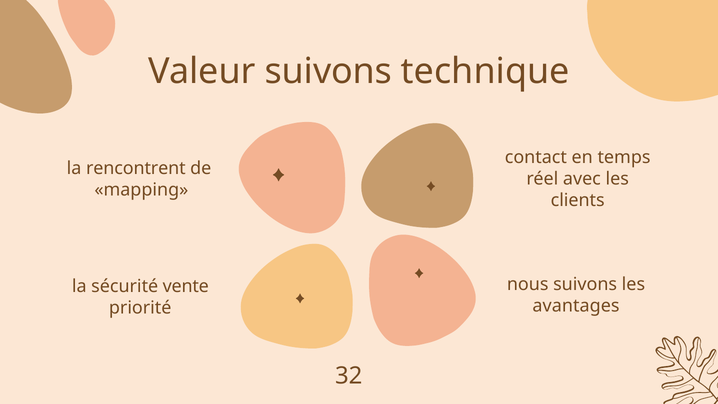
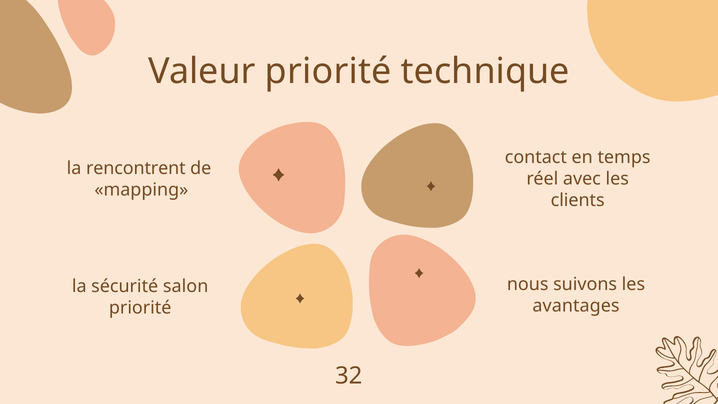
Valeur suivons: suivons -> priorité (328, 72)
vente: vente -> salon (186, 286)
